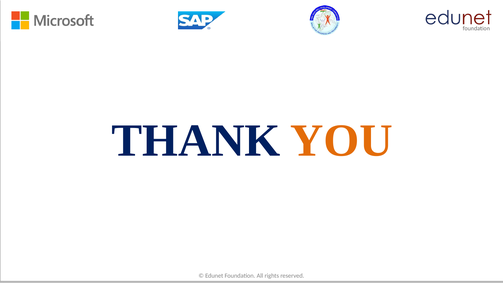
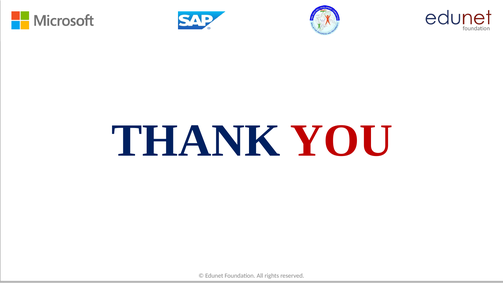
YOU colour: orange -> red (341, 141)
